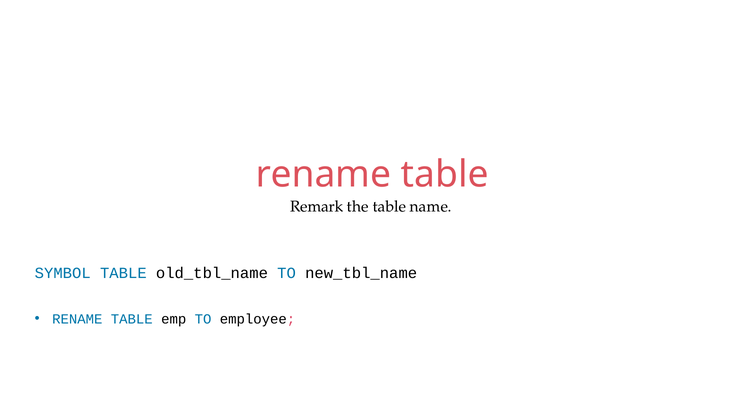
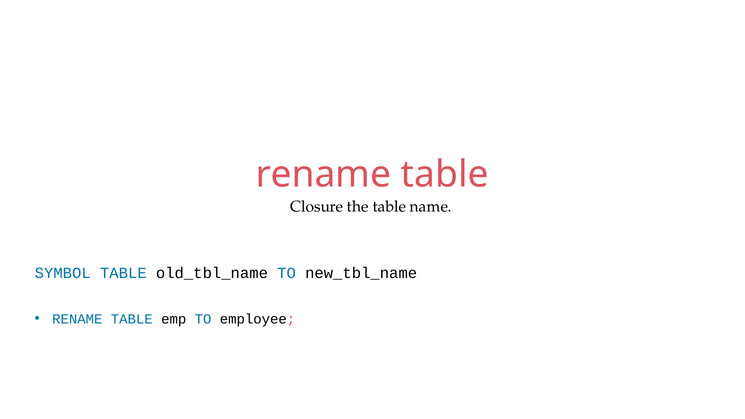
Remark: Remark -> Closure (317, 207)
